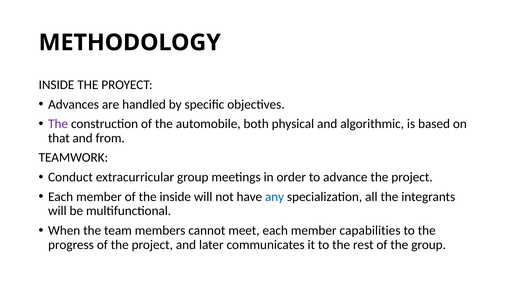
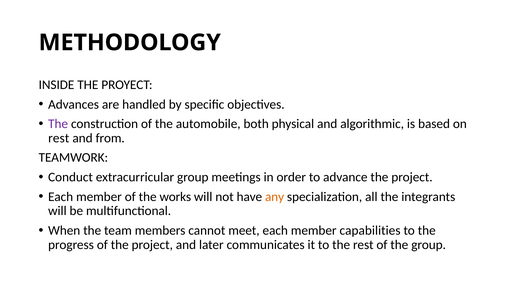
that: that -> rest (59, 138)
the inside: inside -> works (175, 197)
any colour: blue -> orange (275, 197)
